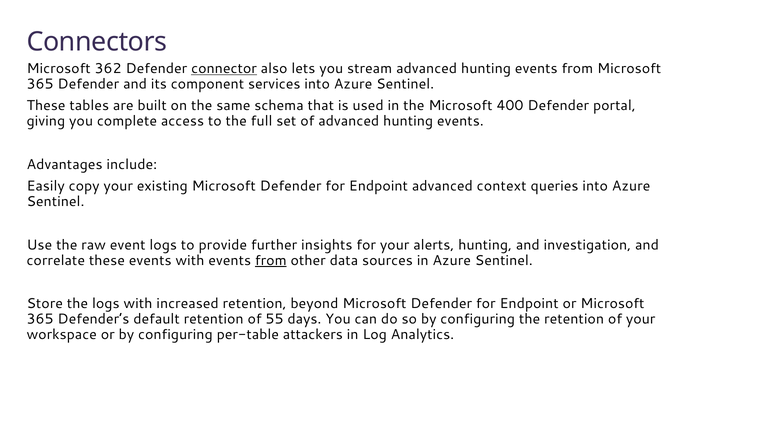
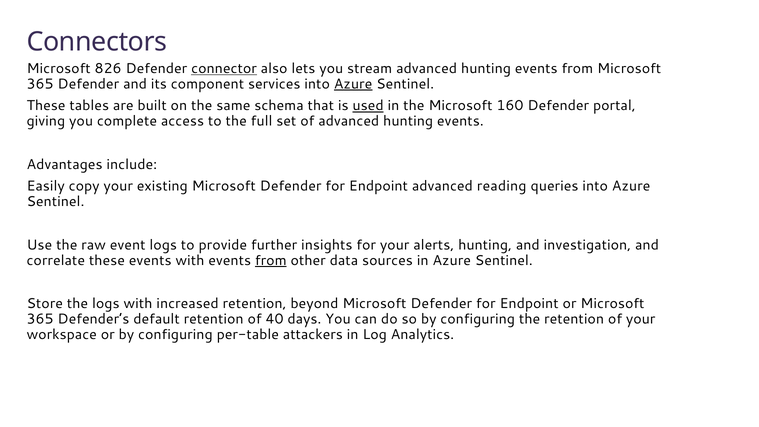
362: 362 -> 826 (108, 69)
Azure underline: none -> present (353, 84)
used underline: none -> present (368, 106)
400: 400 -> 160 (510, 106)
context: context -> reading (502, 186)
55: 55 -> 40 (274, 319)
